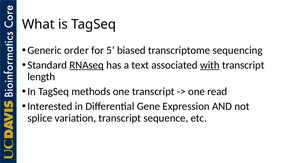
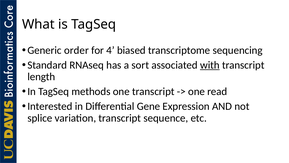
5: 5 -> 4 (110, 50)
RNAseq underline: present -> none (87, 65)
text: text -> sort (140, 65)
